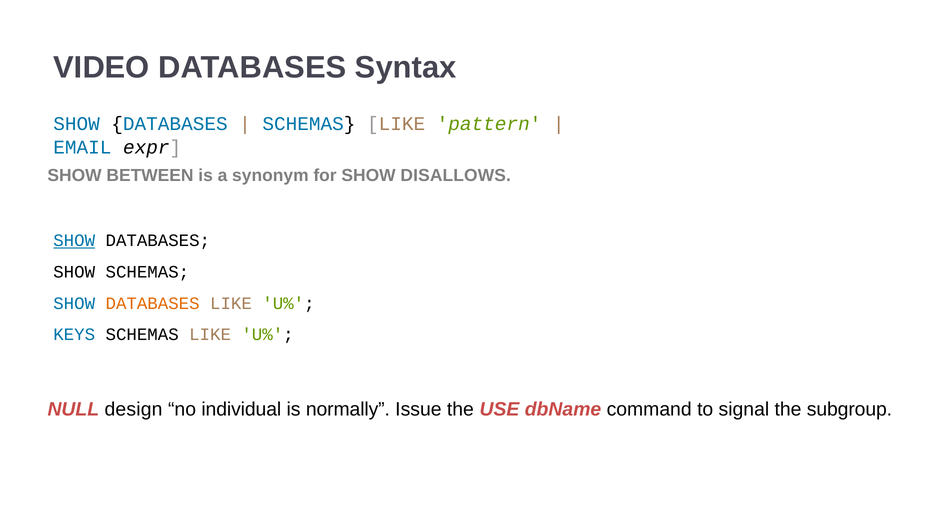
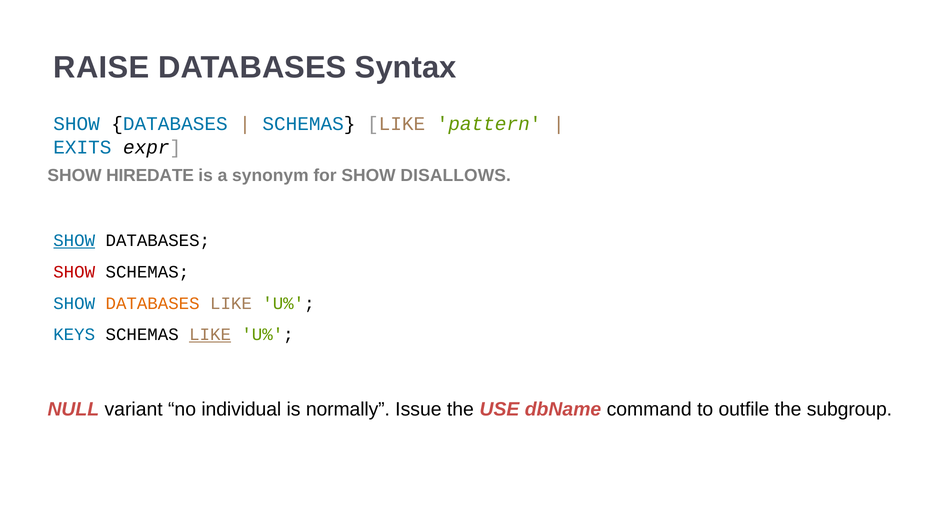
VIDEO: VIDEO -> RAISE (101, 67)
EMAIL: EMAIL -> EXITS (82, 147)
BETWEEN: BETWEEN -> HIREDATE (150, 175)
SHOW colour: black -> red (74, 272)
LIKE underline: none -> present (210, 334)
design: design -> variant (134, 409)
signal: signal -> outfile (744, 409)
